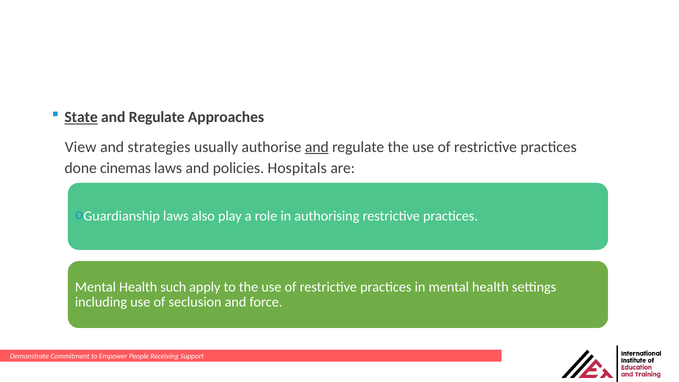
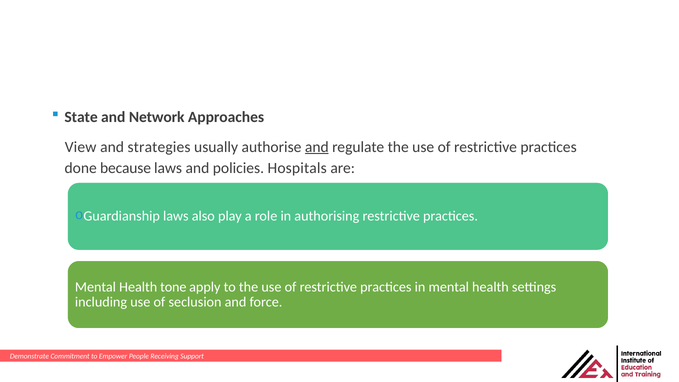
State underline: present -> none (81, 117)
Regulate: Regulate -> Network (157, 117)
cinemas: cinemas -> because (126, 168)
such: such -> tone (173, 287)
